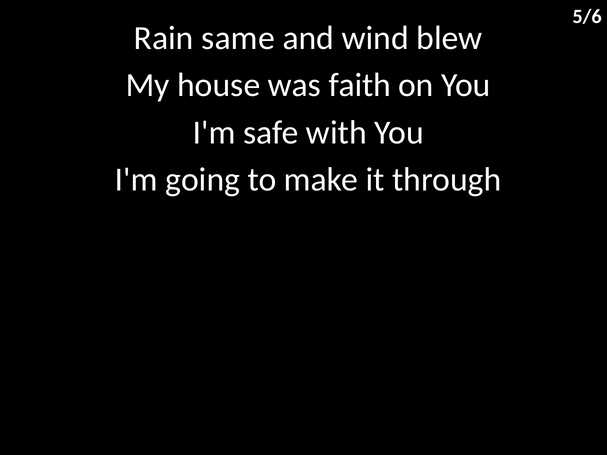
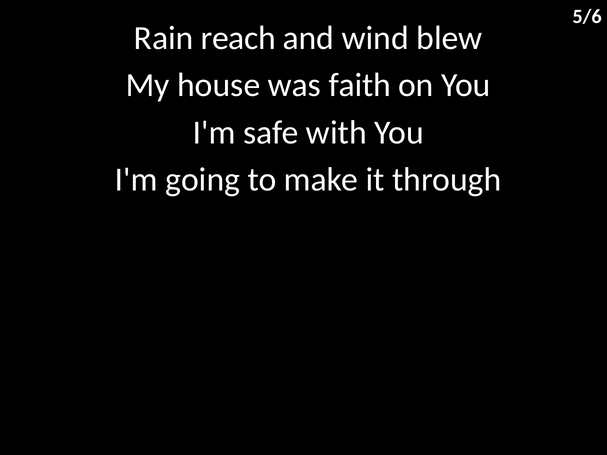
same: same -> reach (238, 38)
